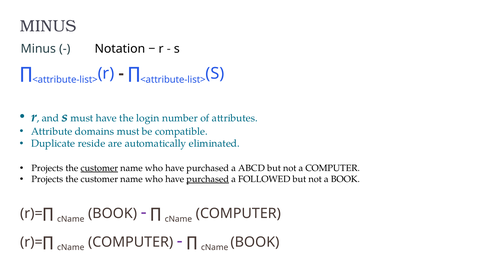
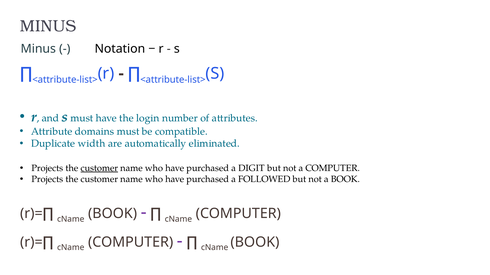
reside: reside -> width (92, 144)
ABCD: ABCD -> DIGIT (251, 169)
purchased underline: present -> none (208, 180)
